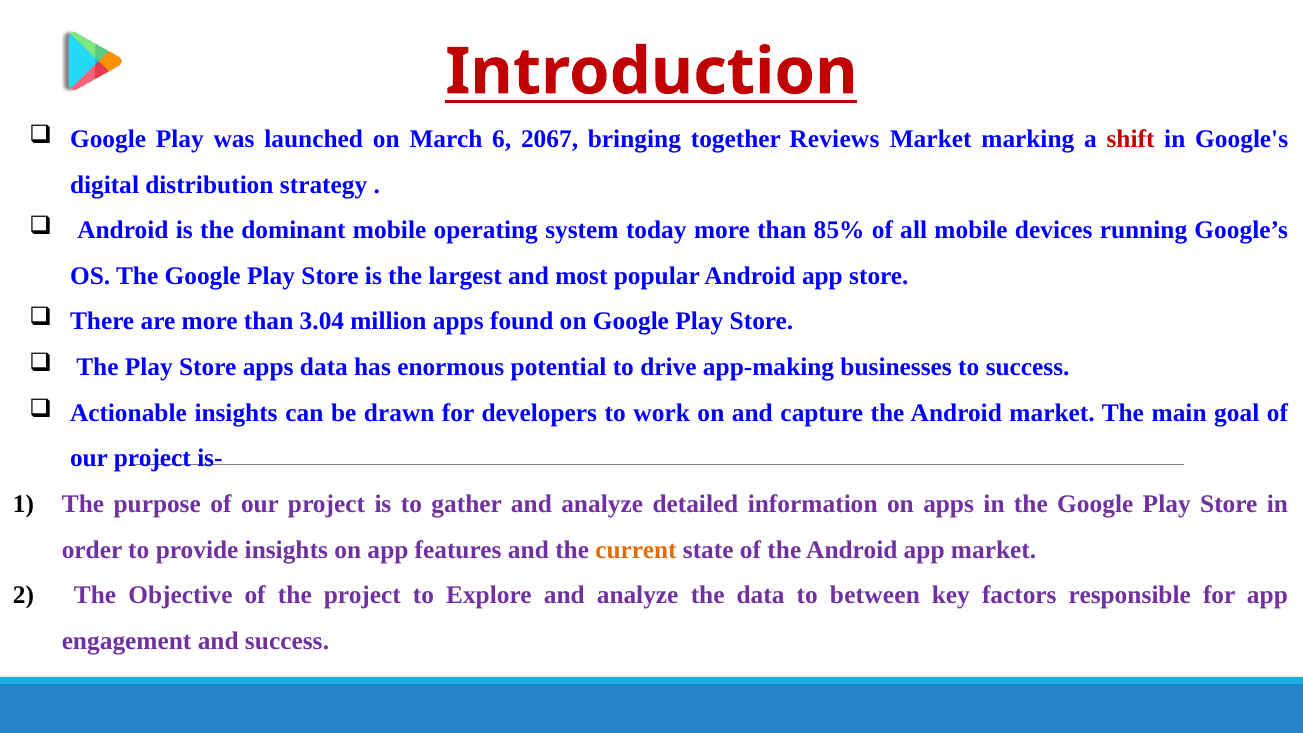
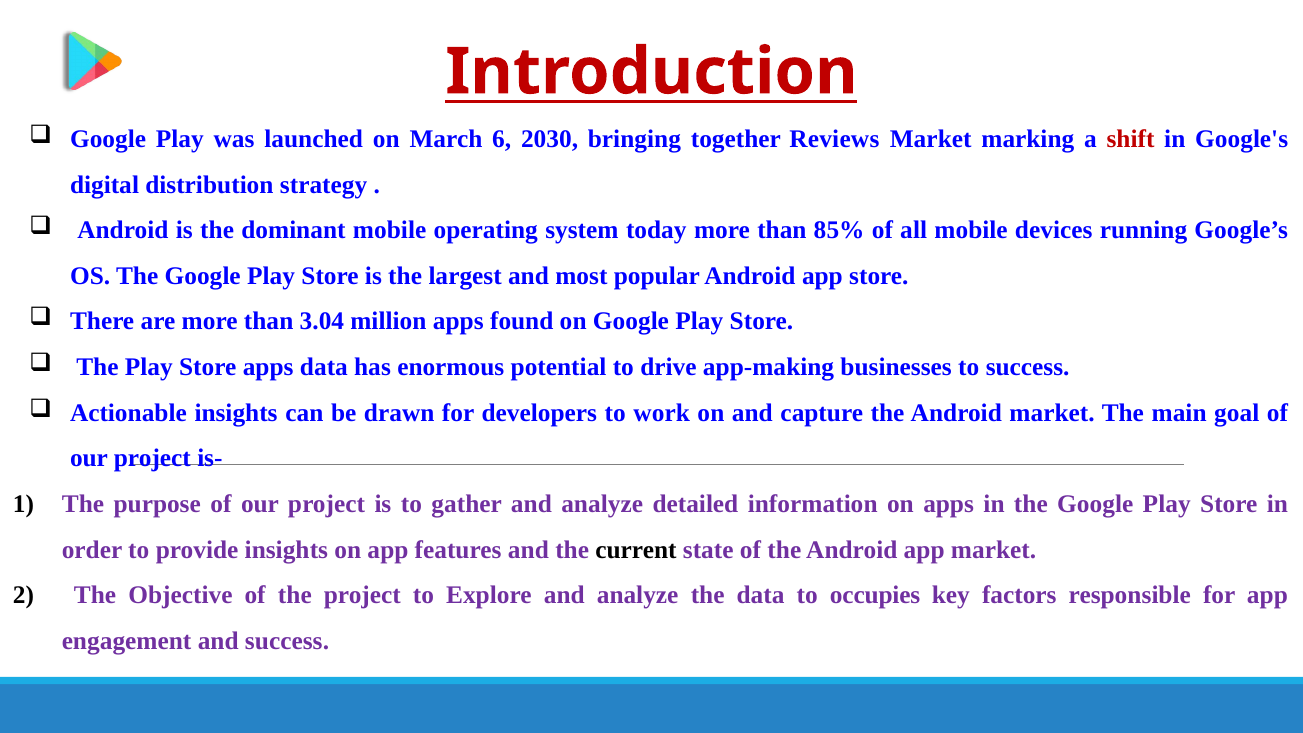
2067: 2067 -> 2030 (550, 139)
current colour: orange -> black (636, 550)
between: between -> occupies (875, 595)
